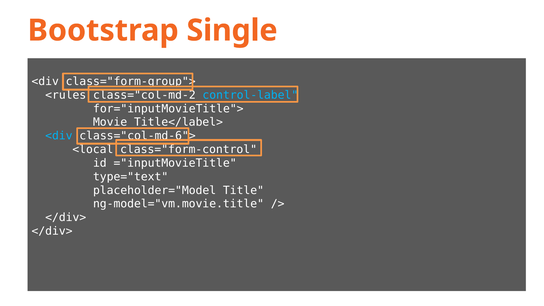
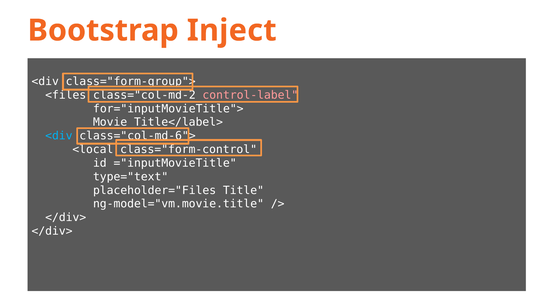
Single: Single -> Inject (232, 30)
<rules: <rules -> <files (66, 95)
control-label colour: light blue -> pink (250, 95)
placeholder="Model: placeholder="Model -> placeholder="Files (155, 190)
